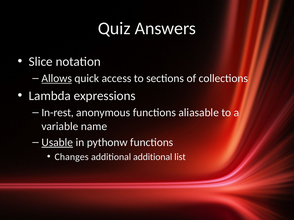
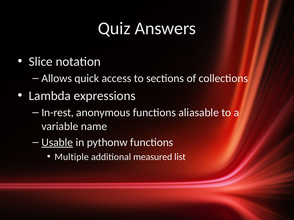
Allows underline: present -> none (57, 79)
Changes: Changes -> Multiple (72, 157)
additional additional: additional -> measured (153, 157)
